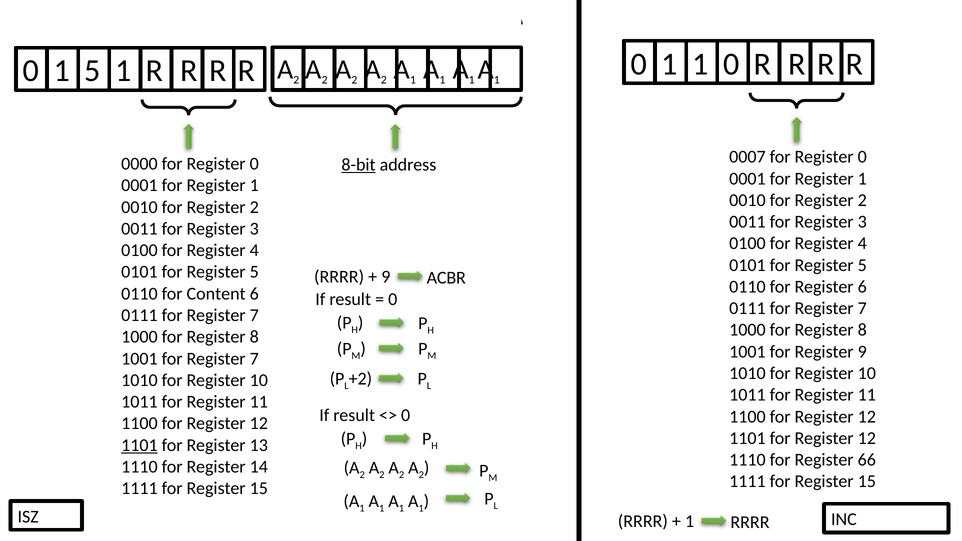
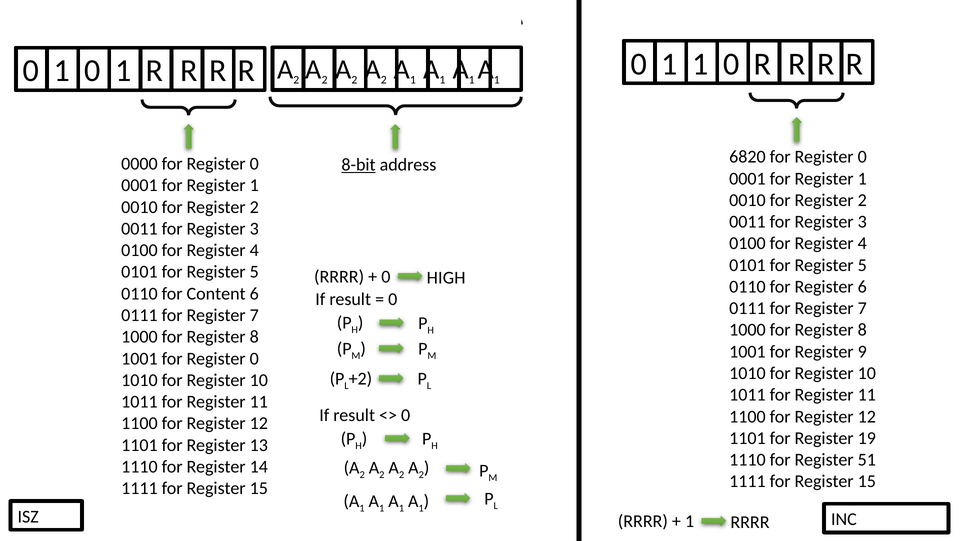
0 1 5: 5 -> 0 (92, 71)
0007: 0007 -> 6820 (747, 157)
9: 9 -> 0 (386, 277)
ACBR: ACBR -> HIGH (446, 278)
1001 for Register 7: 7 -> 0 (254, 359)
1101 for Register 12: 12 -> 19 (867, 438)
1101 underline: present -> none (139, 445)
66: 66 -> 51 (867, 460)
